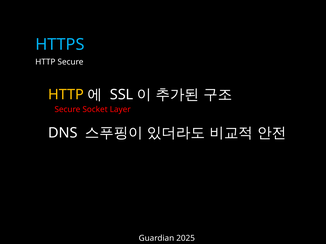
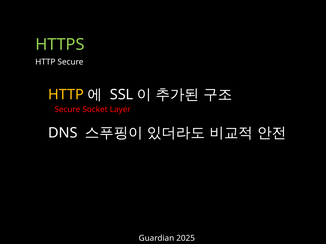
HTTPS colour: light blue -> light green (60, 45)
